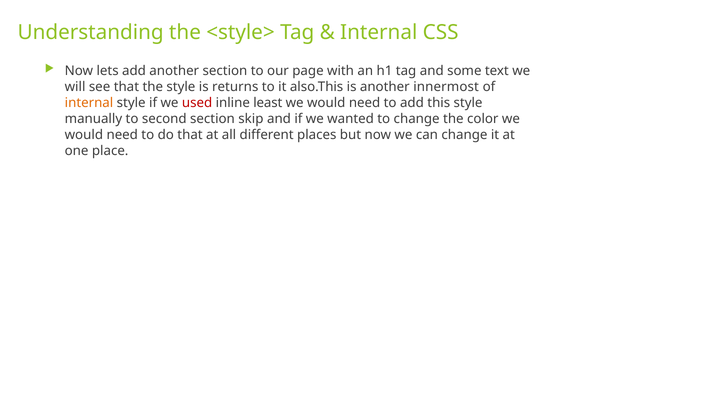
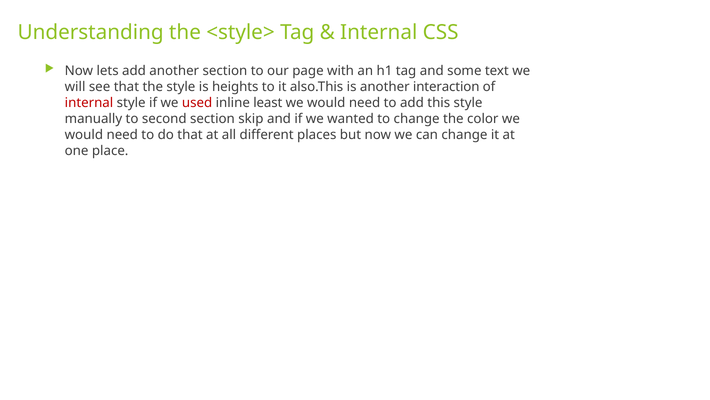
returns: returns -> heights (235, 87)
innermost: innermost -> interaction (446, 87)
internal colour: orange -> red (89, 103)
